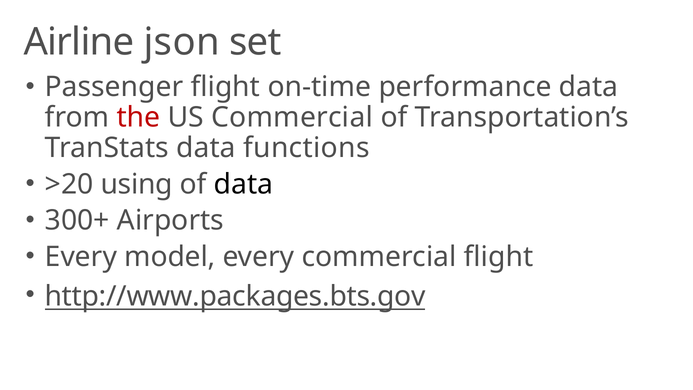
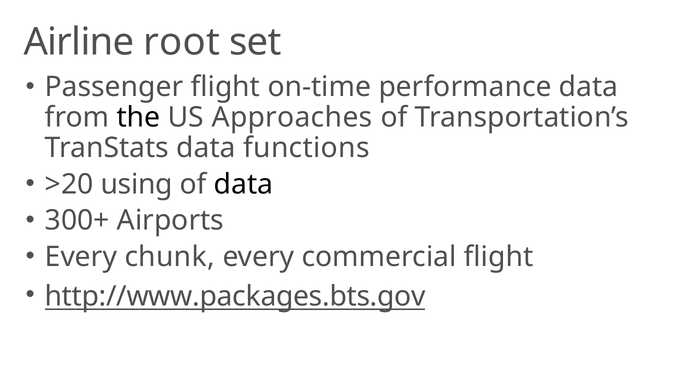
json: json -> root (182, 42)
the colour: red -> black (138, 117)
US Commercial: Commercial -> Approaches (292, 117)
model: model -> chunk (170, 257)
